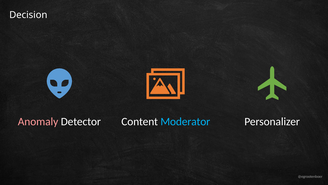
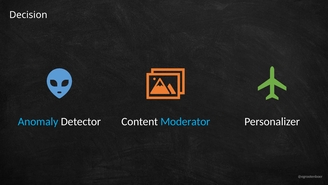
Anomaly colour: pink -> light blue (38, 121)
